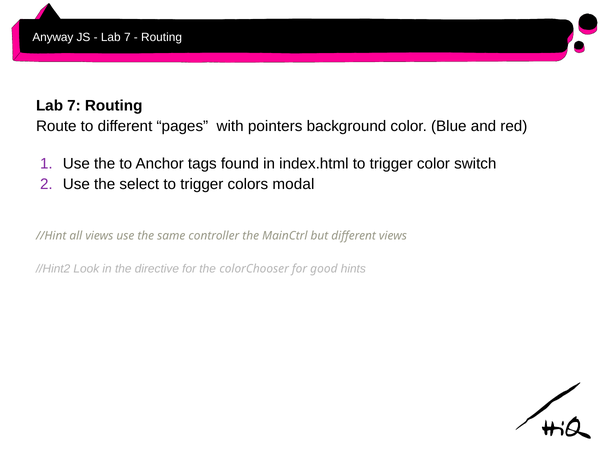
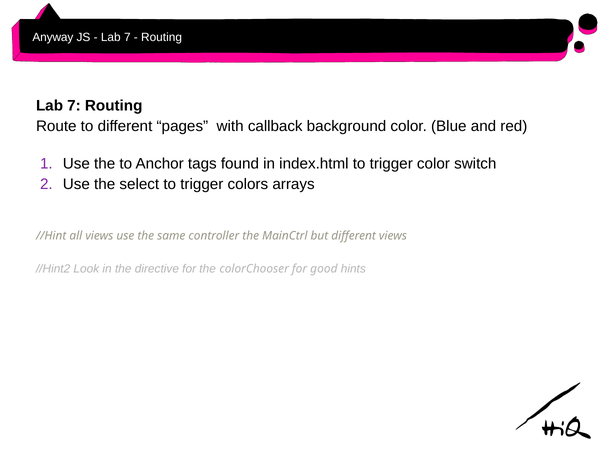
pointers: pointers -> callback (275, 126)
modal: modal -> arrays (294, 184)
